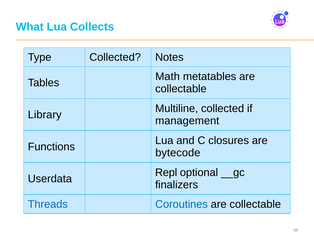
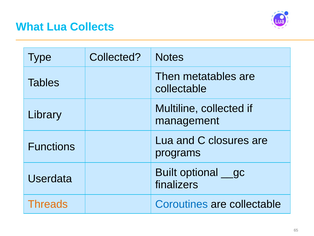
Math: Math -> Then (168, 76)
bytecode: bytecode -> programs (178, 152)
Repl: Repl -> Built (166, 172)
Threads colour: blue -> orange (48, 204)
